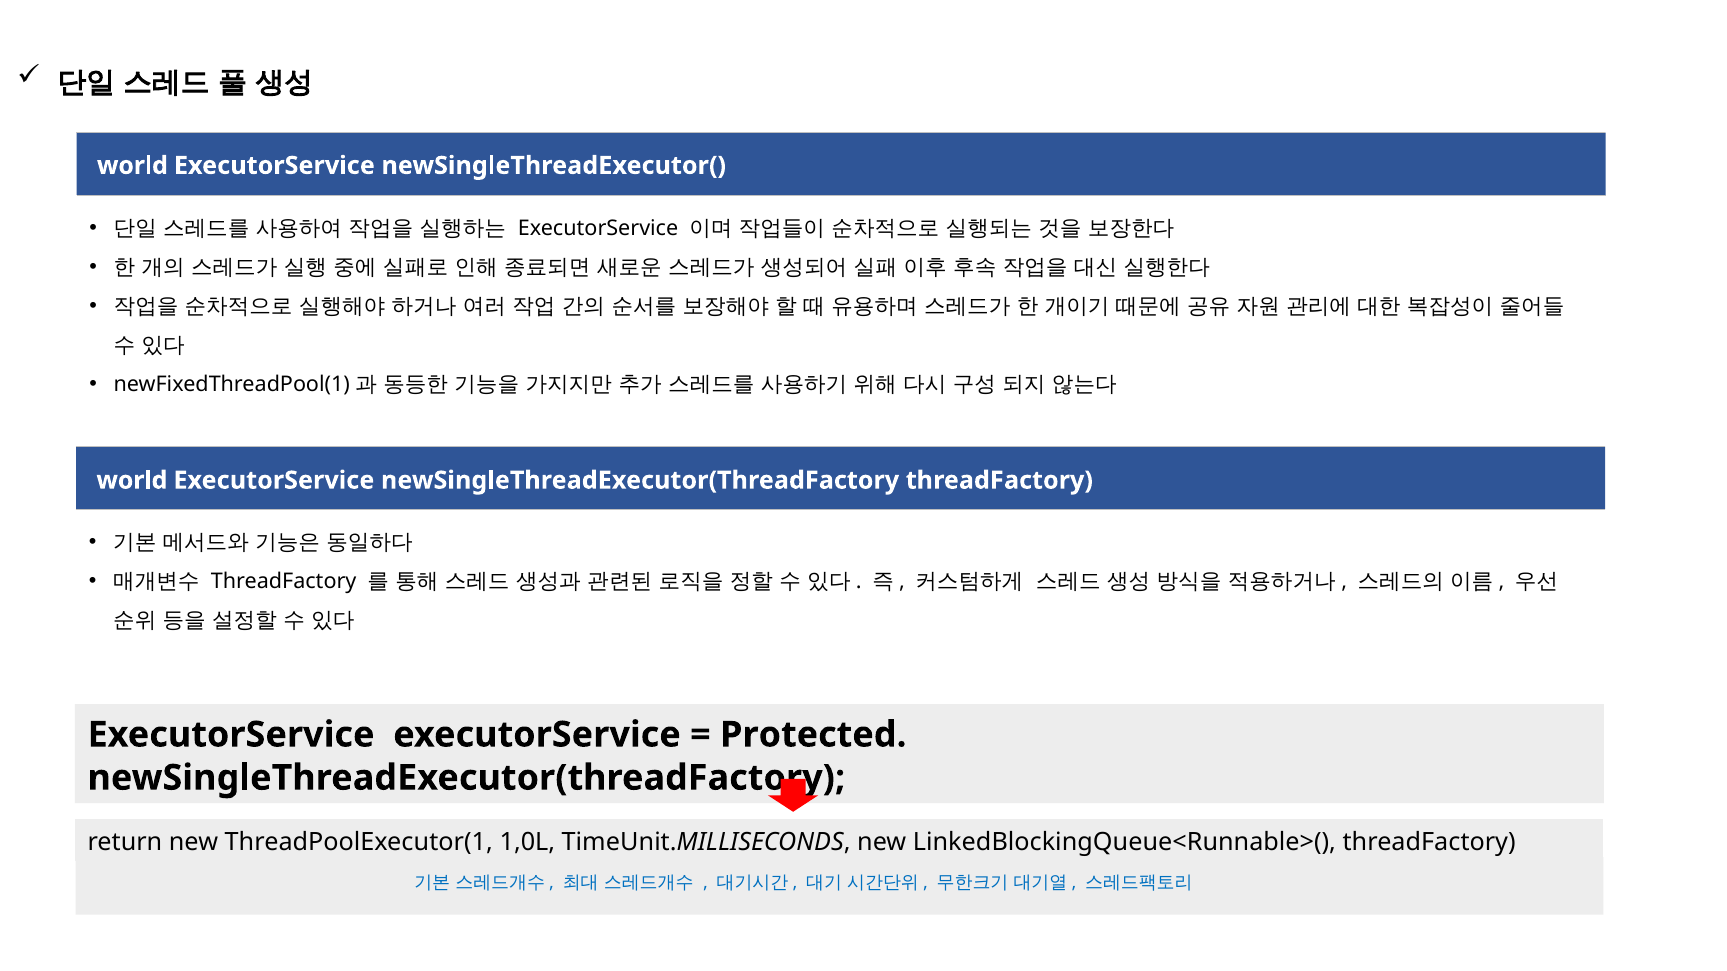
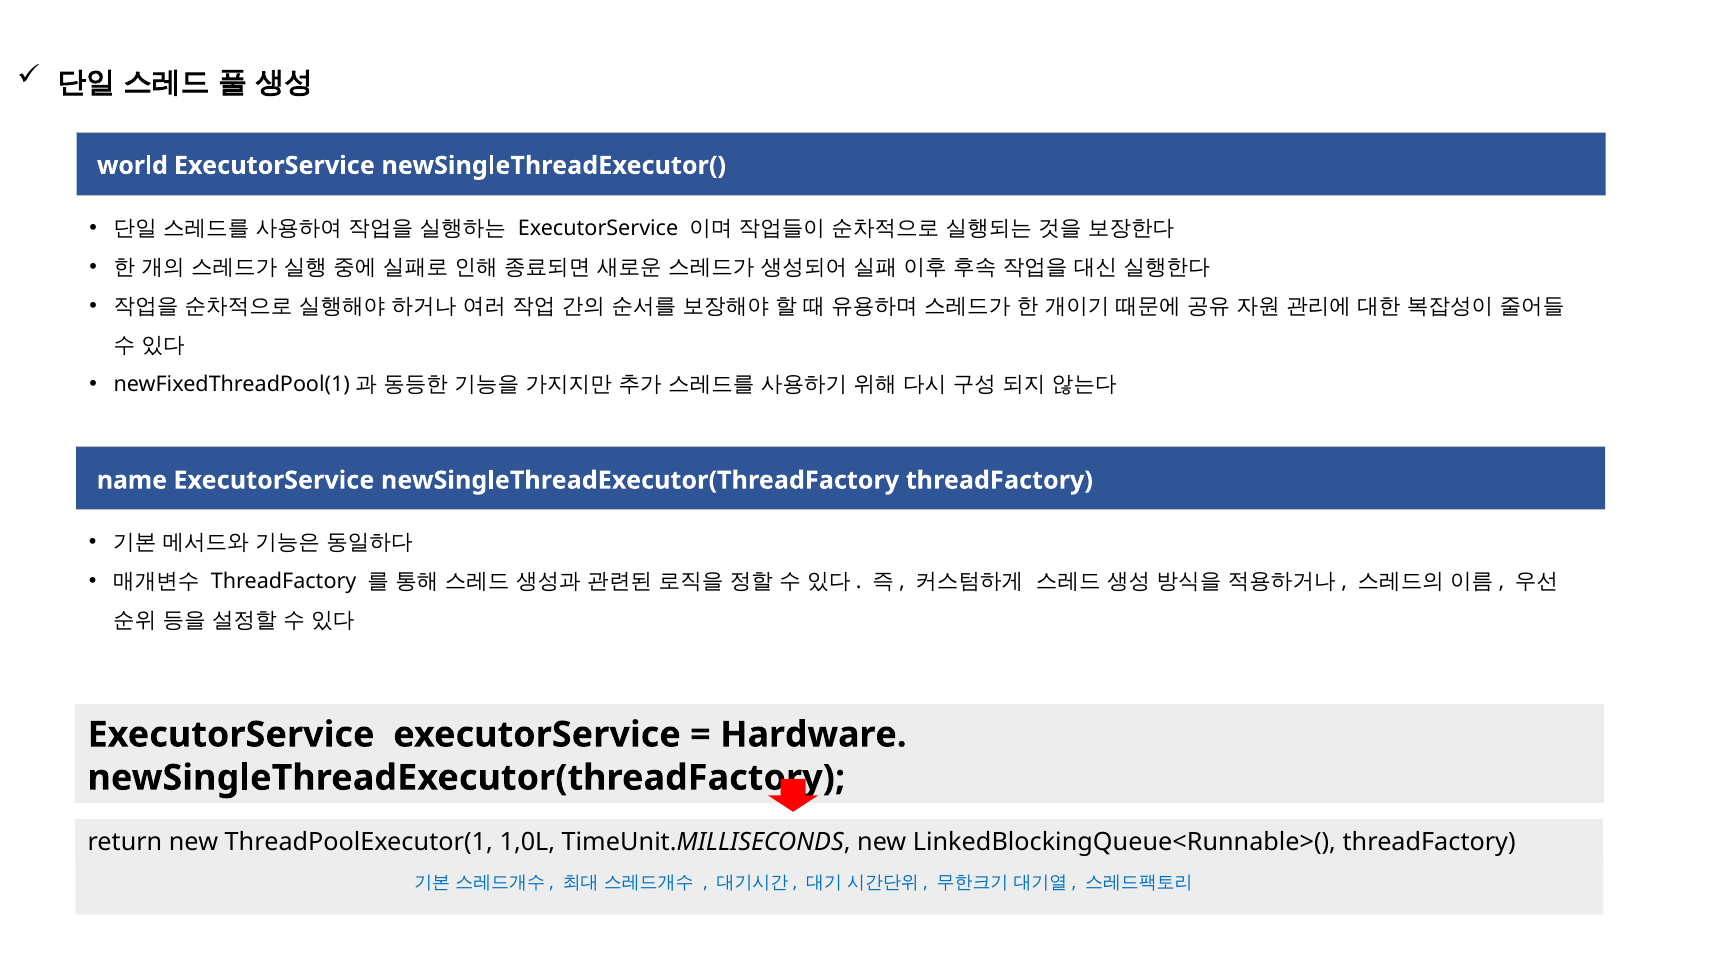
world: world -> name (132, 481)
Protected: Protected -> Hardware (813, 735)
